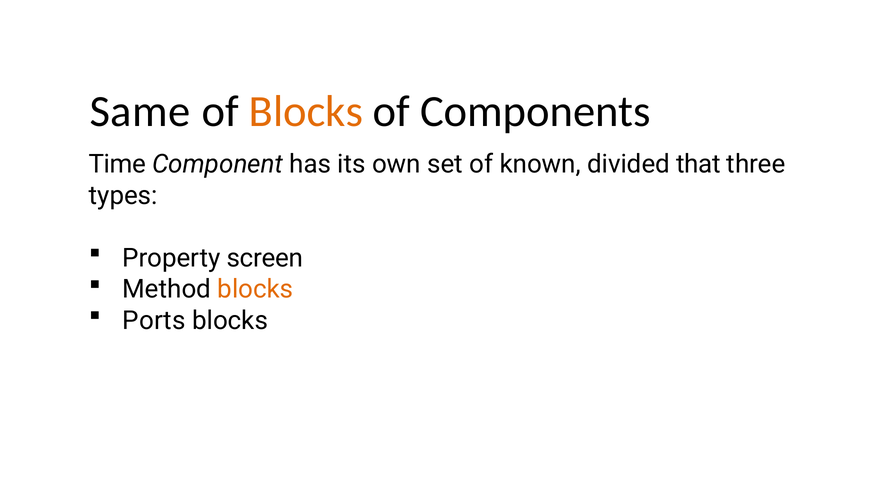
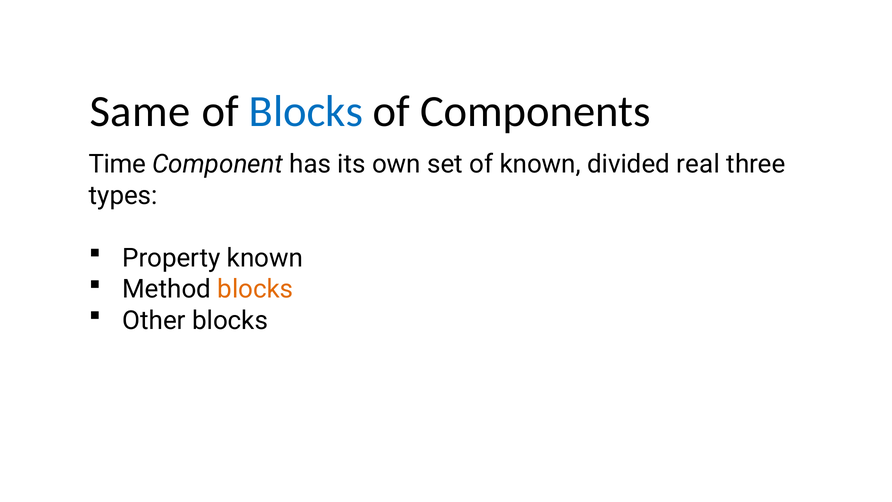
Blocks colour: orange -> blue (306, 112)
that: that -> real (698, 164)
Property screen: screen -> known (265, 258)
Ports: Ports -> Other (154, 320)
